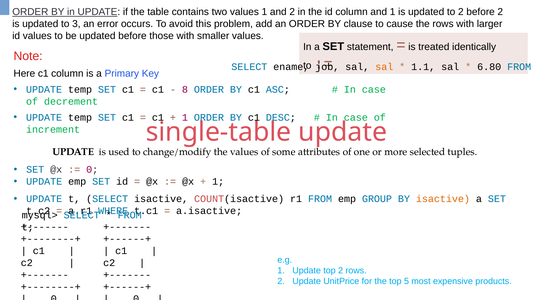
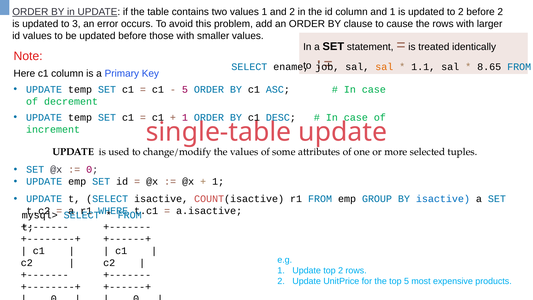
6.80: 6.80 -> 8.65 (489, 67)
8: 8 -> 5 (185, 89)
isactive colour: orange -> blue (443, 199)
